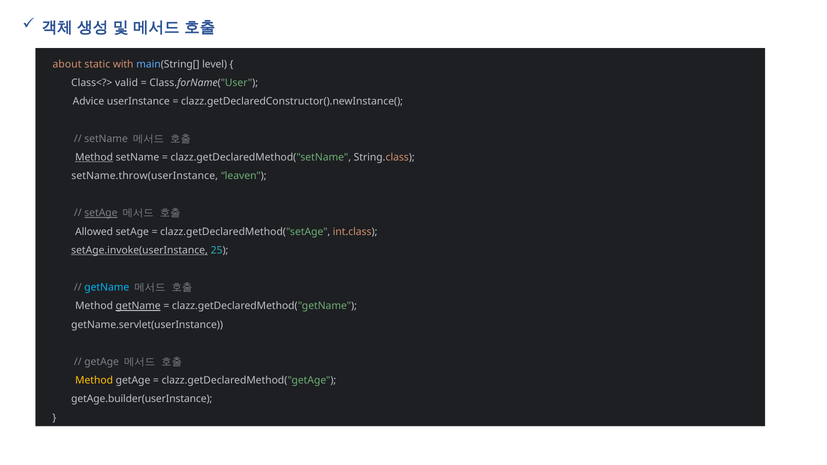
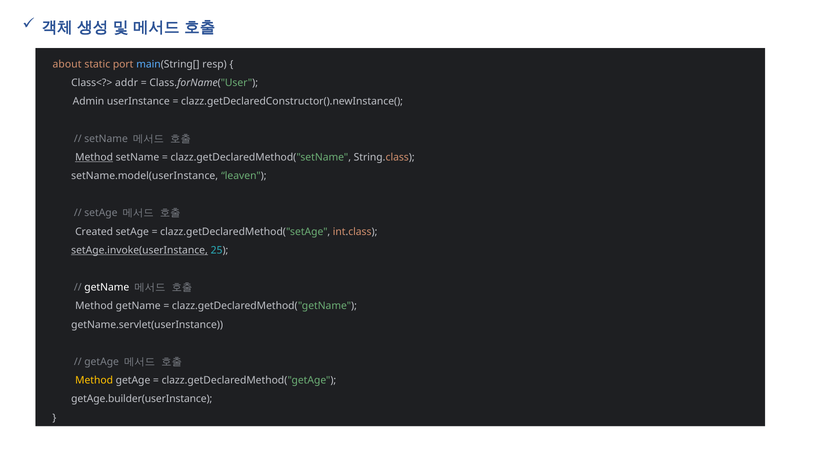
with: with -> port (123, 64)
level: level -> resp (215, 64)
valid: valid -> addr (127, 83)
Advice: Advice -> Admin (88, 101)
setName.throw(userInstance: setName.throw(userInstance -> setName.model(userInstance (145, 176)
setAge underline: present -> none (101, 213)
Allowed: Allowed -> Created (94, 232)
getName colour: light blue -> white (107, 288)
getName underline: present -> none (138, 306)
